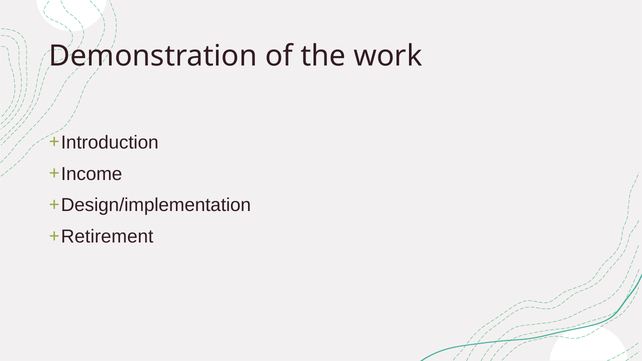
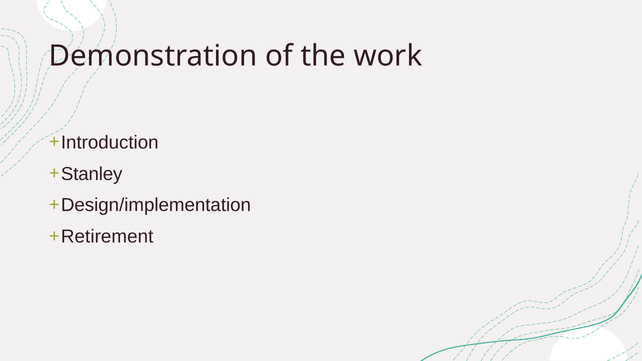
Income: Income -> Stanley (92, 174)
